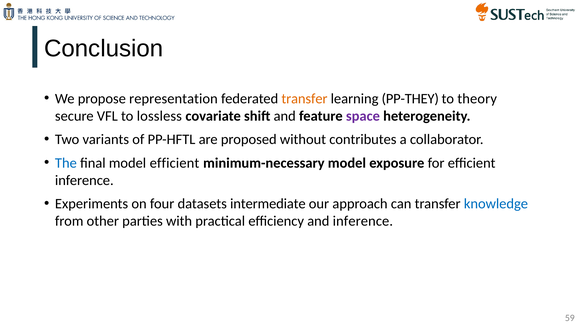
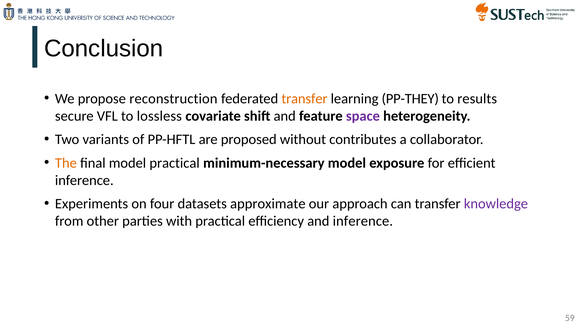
representation: representation -> reconstruction (173, 99)
theory: theory -> results (477, 99)
The colour: blue -> orange (66, 163)
model efficient: efficient -> practical (175, 163)
intermediate: intermediate -> approximate (268, 204)
knowledge colour: blue -> purple (496, 204)
